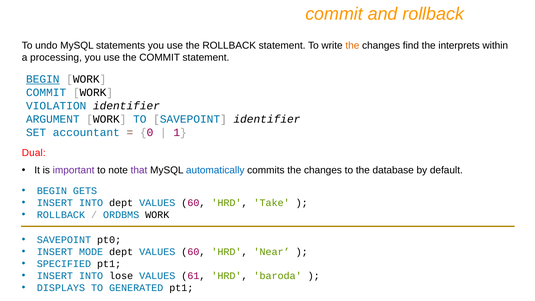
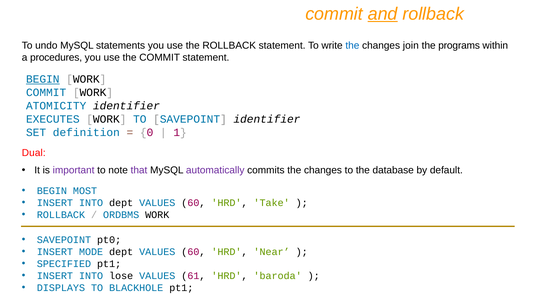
and underline: none -> present (383, 14)
the colour: orange -> blue (352, 45)
find: find -> join (411, 45)
interprets: interprets -> programs (459, 45)
processing: processing -> procedures (56, 57)
VIOLATION: VIOLATION -> ATOMICITY (56, 106)
ARGUMENT: ARGUMENT -> EXECUTES (53, 119)
accountant: accountant -> definition (86, 133)
automatically colour: blue -> purple (215, 170)
GETS: GETS -> MOST (85, 191)
GENERATED: GENERATED -> BLACKHOLE (136, 288)
